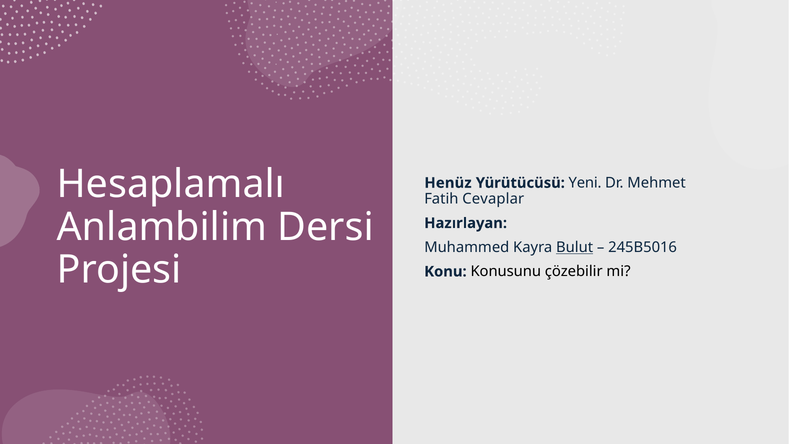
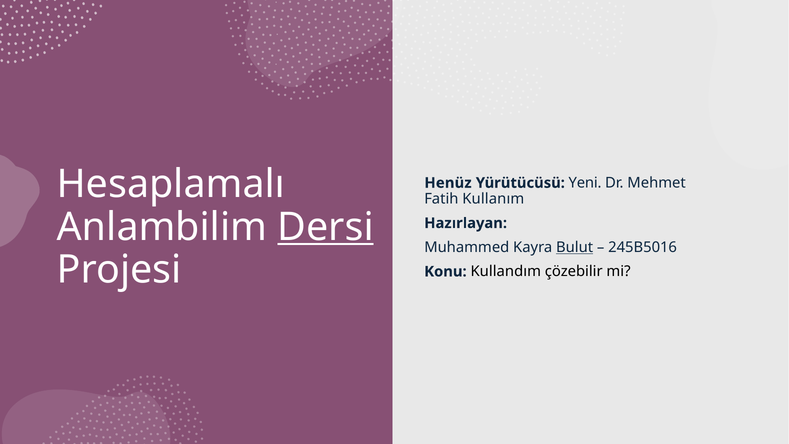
Cevaplar: Cevaplar -> Kullanım (493, 199)
Dersi underline: none -> present (326, 227)
Konusunu: Konusunu -> Kullandım (506, 271)
